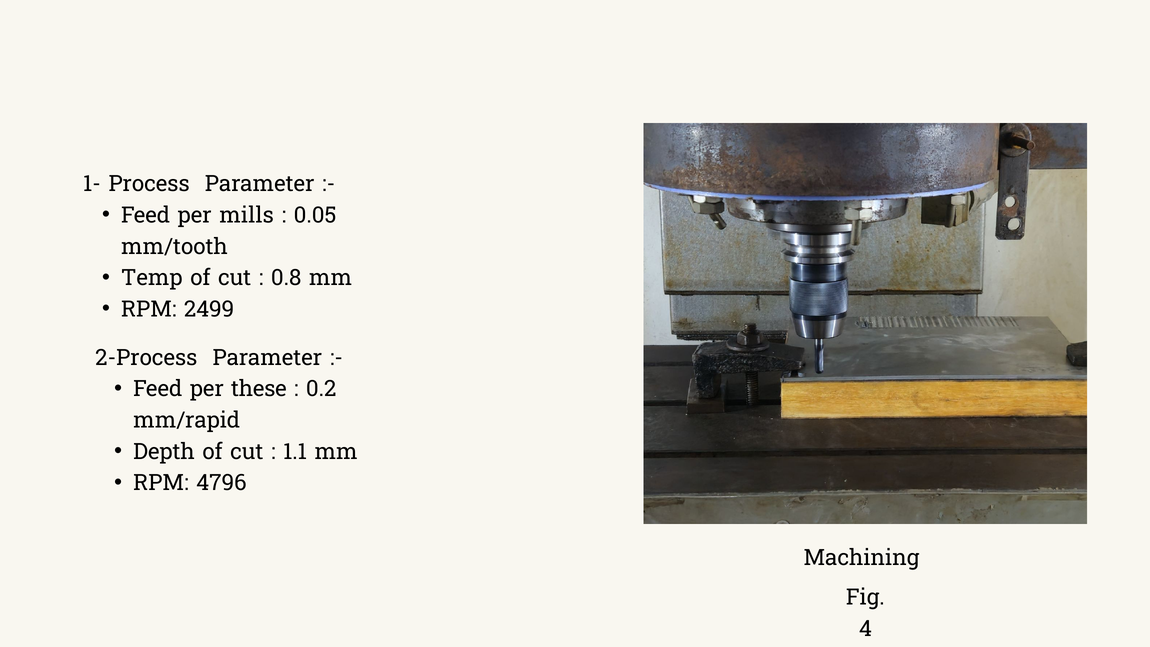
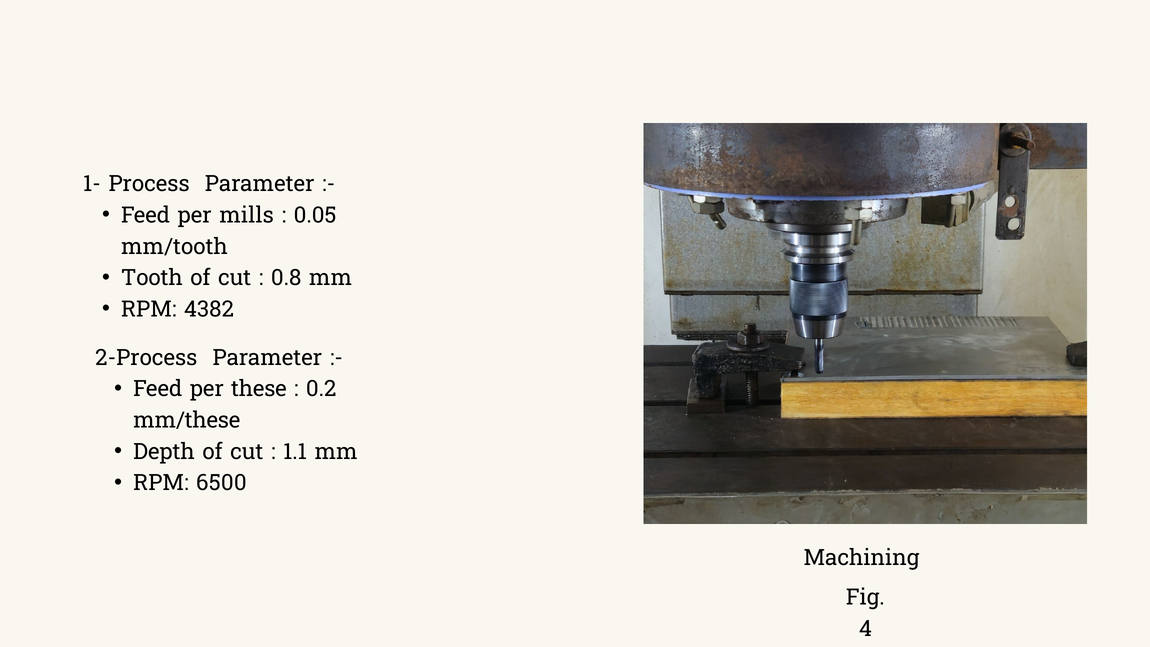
Temp: Temp -> Tooth (152, 278)
2499: 2499 -> 4382 (209, 309)
mm/rapid: mm/rapid -> mm/these (187, 420)
4796: 4796 -> 6500 (221, 483)
